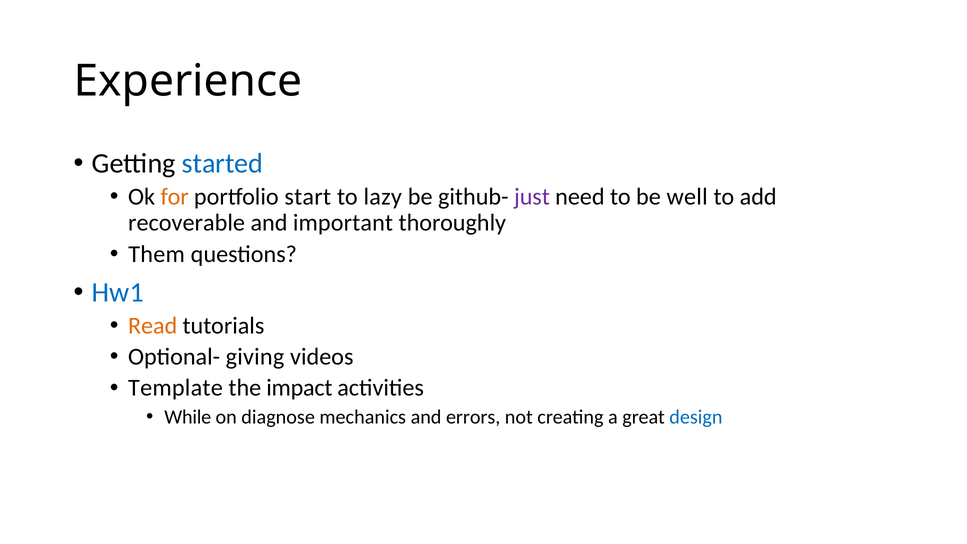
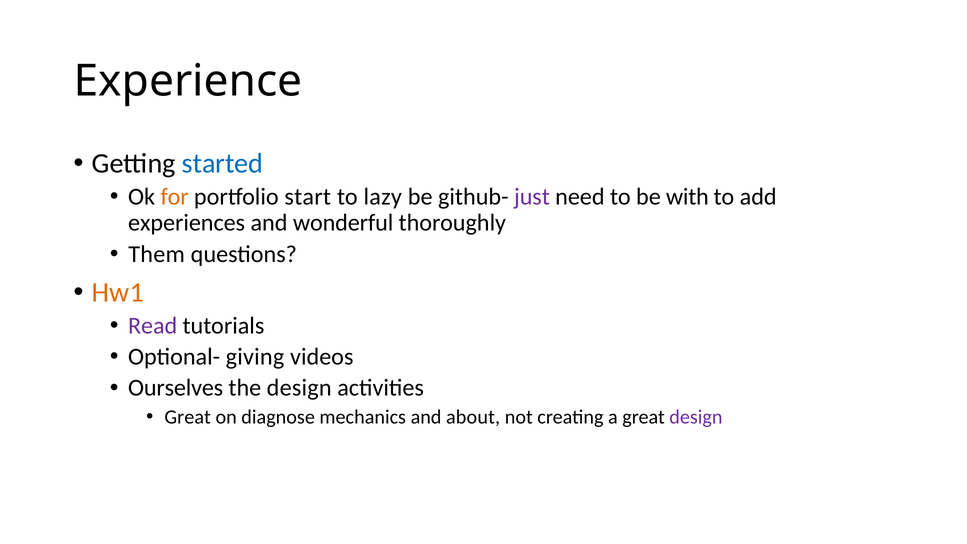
well: well -> with (687, 197)
recoverable: recoverable -> experiences (187, 223)
important: important -> wonderful (343, 223)
Hw1 colour: blue -> orange (118, 292)
Read colour: orange -> purple (153, 326)
Template: Template -> Ourselves (176, 388)
the impact: impact -> design (299, 388)
While: While -> Great (188, 417)
errors: errors -> about (473, 417)
design colour: blue -> purple (696, 417)
